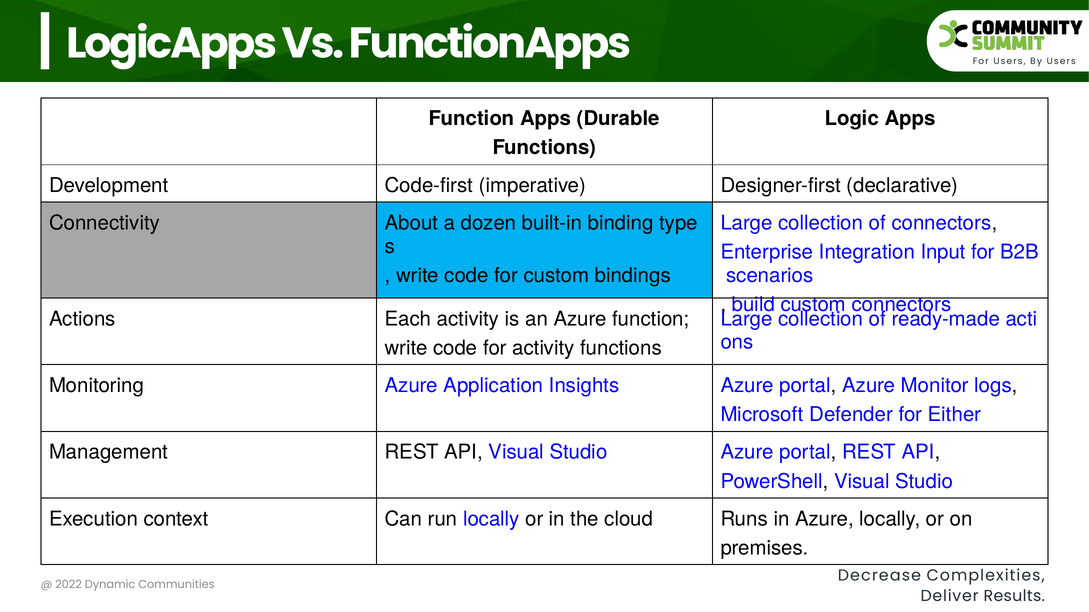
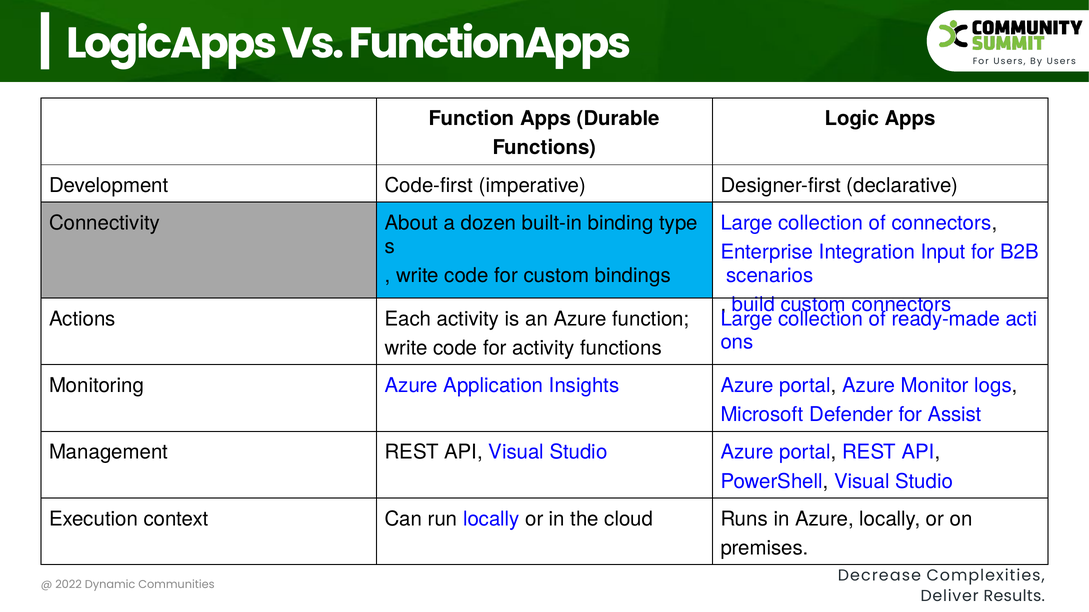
Either: Either -> Assist (955, 415)
